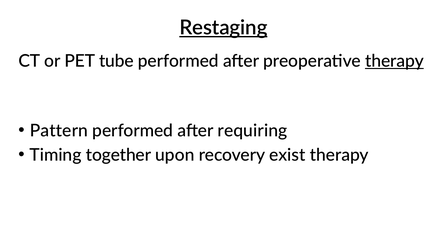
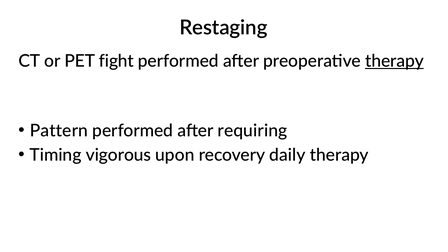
Restaging underline: present -> none (223, 28)
tube: tube -> fight (116, 61)
together: together -> vigorous (118, 155)
exist: exist -> daily (287, 155)
